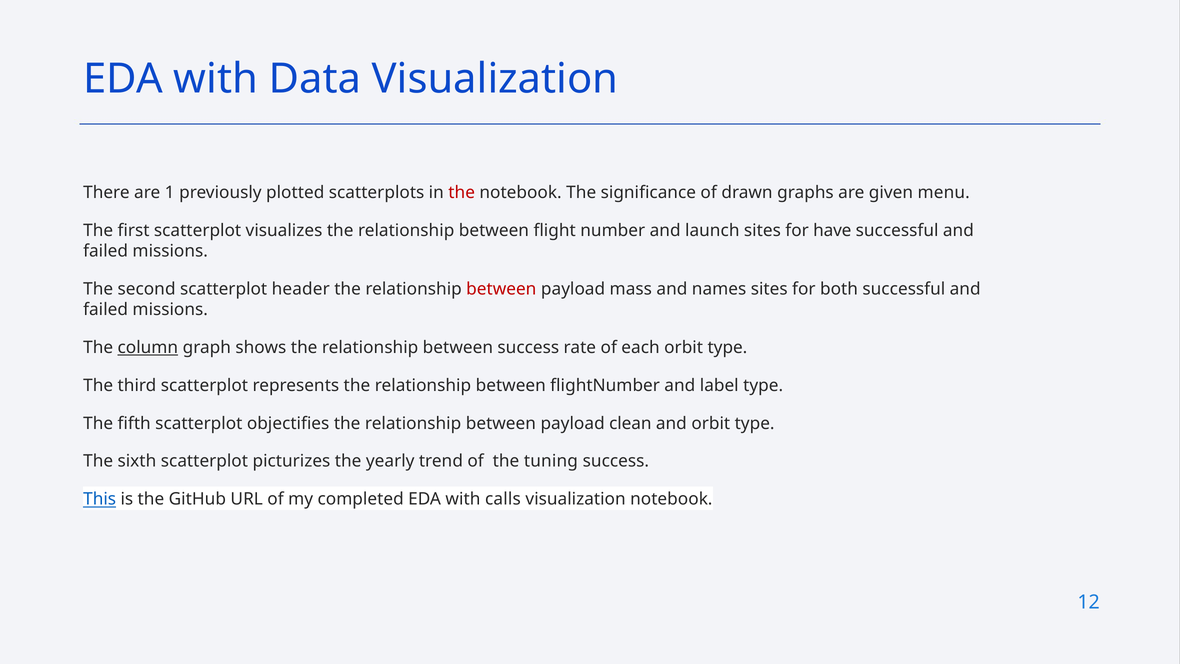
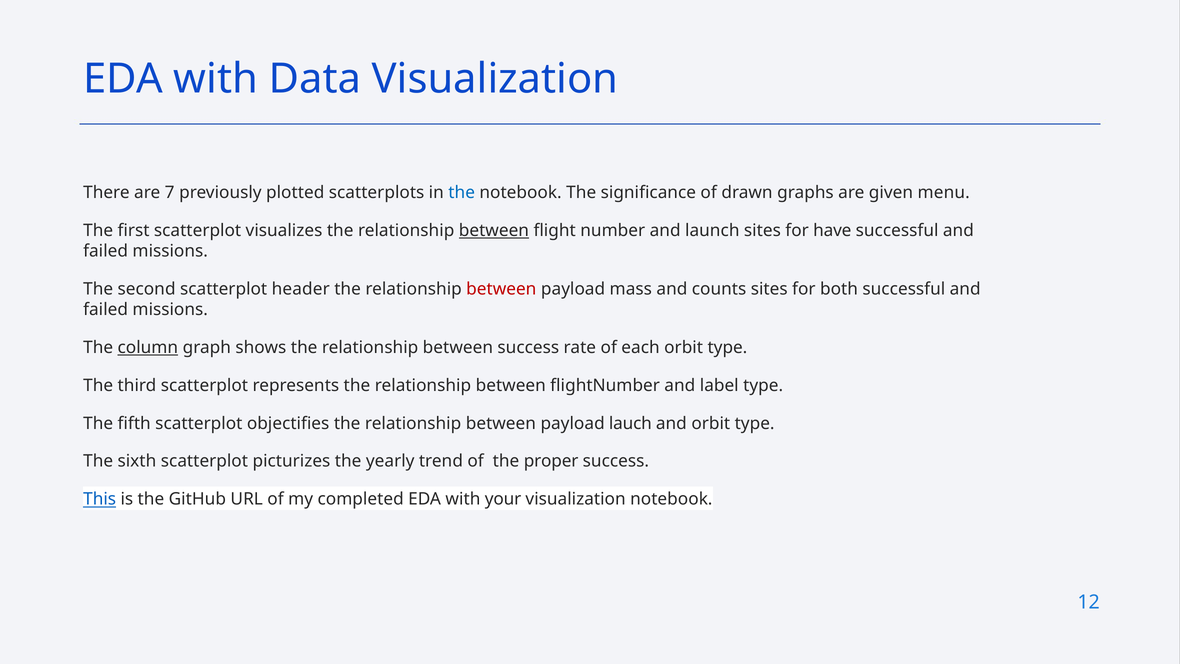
1: 1 -> 7 (170, 193)
the colour: red -> blue (462, 193)
between underline: none -> present (494, 230)
names: names -> counts (719, 289)
clean: clean -> lauch (630, 423)
tuning: tuning -> proper (551, 461)
calls: calls -> your (503, 499)
